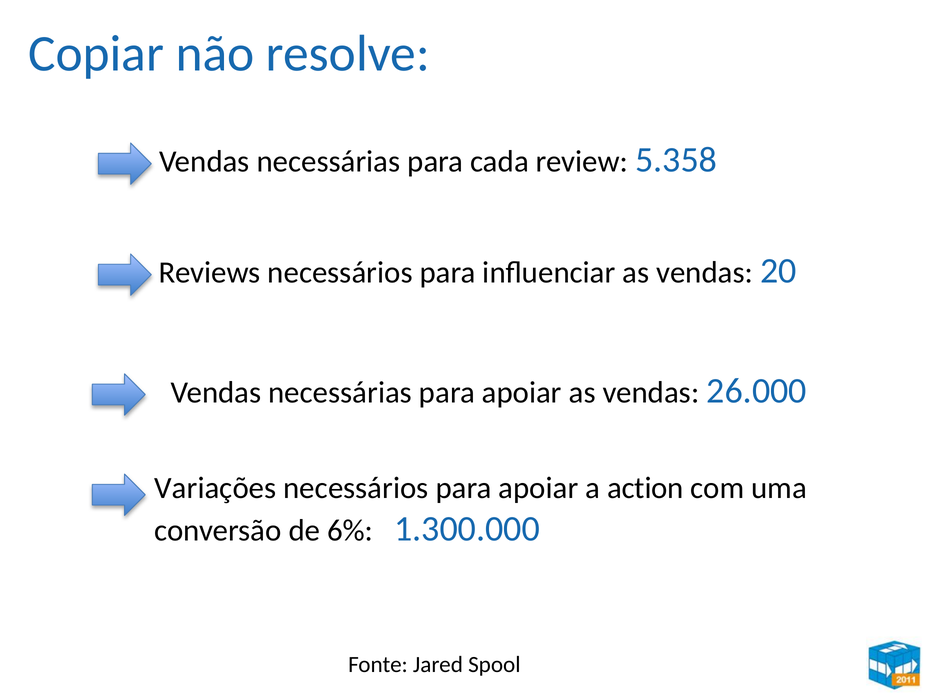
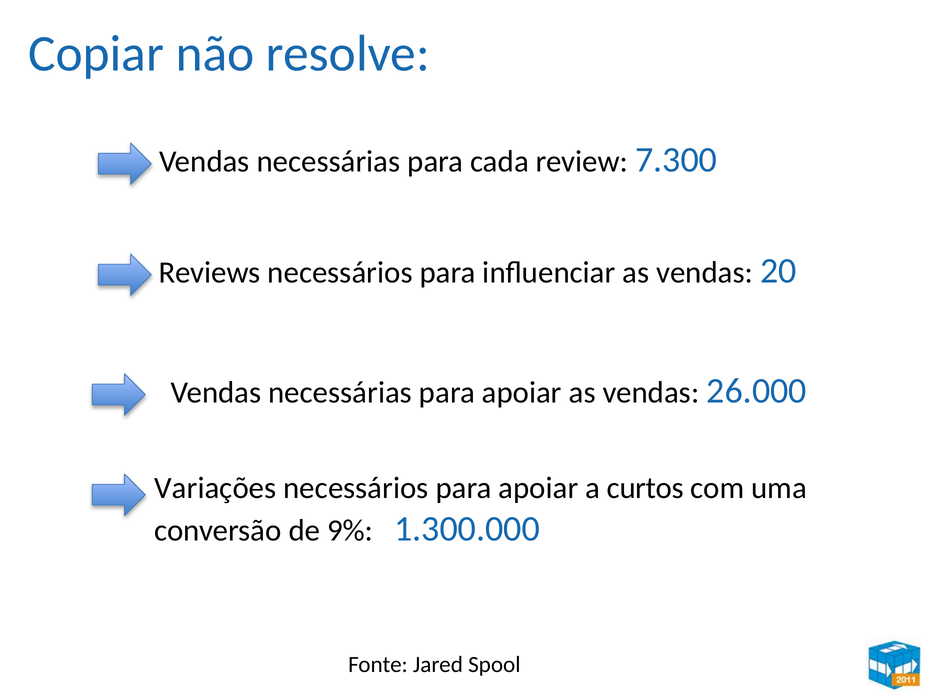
5.358: 5.358 -> 7.300 (676, 160)
action: action -> curtos (645, 488)
6%: 6% -> 9% (350, 530)
